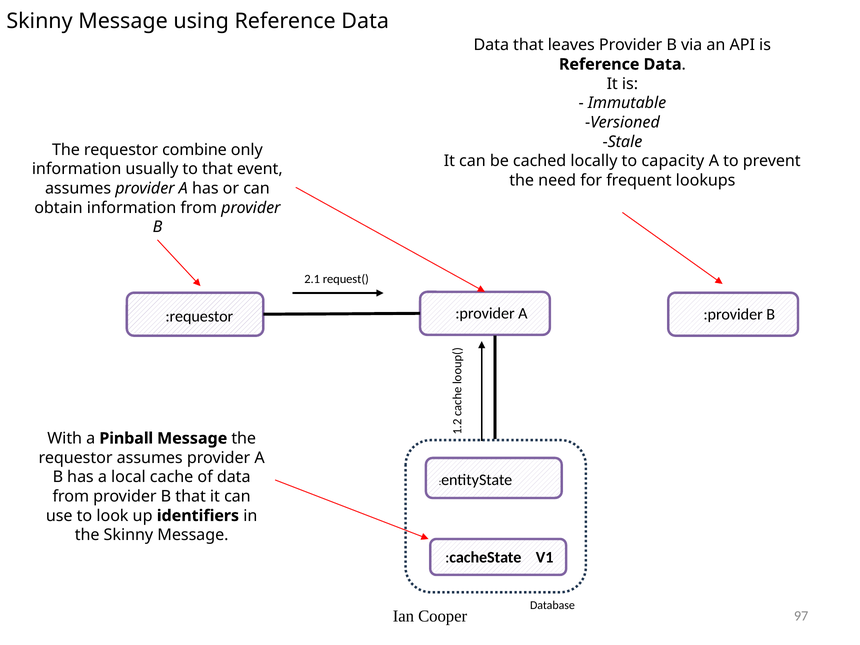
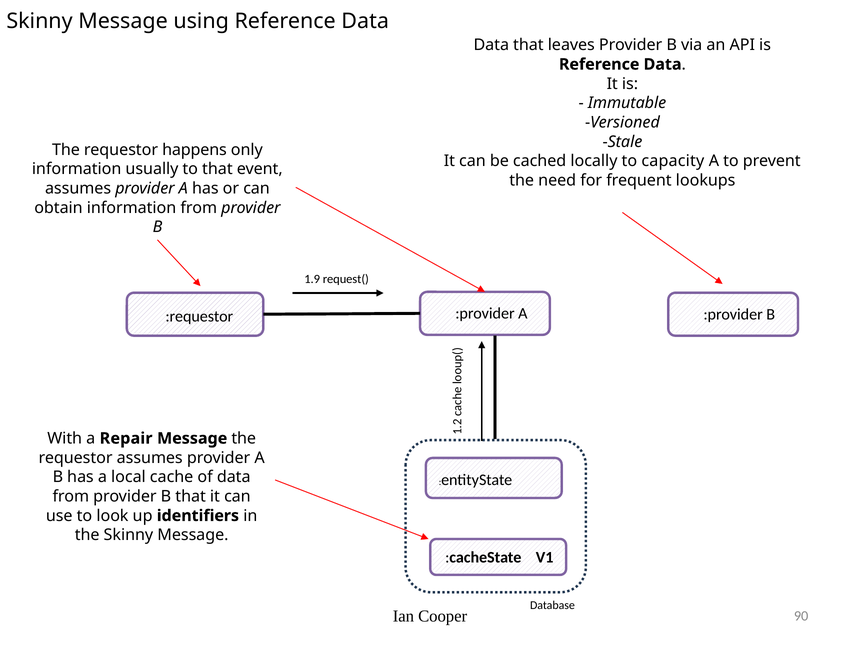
combine: combine -> happens (194, 150)
2.1: 2.1 -> 1.9 (312, 279)
Pinball: Pinball -> Repair (126, 438)
97: 97 -> 90 (801, 616)
